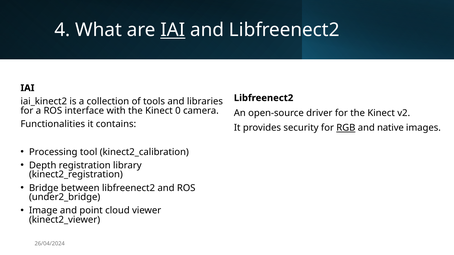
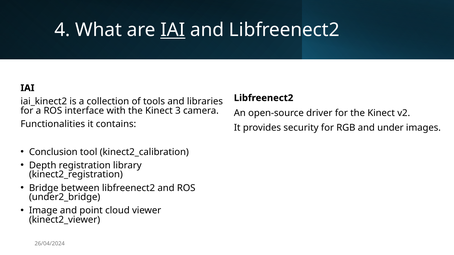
0: 0 -> 3 (178, 111)
RGB underline: present -> none (346, 128)
and native: native -> under (390, 128)
Processing: Processing -> Conclusion (53, 152)
